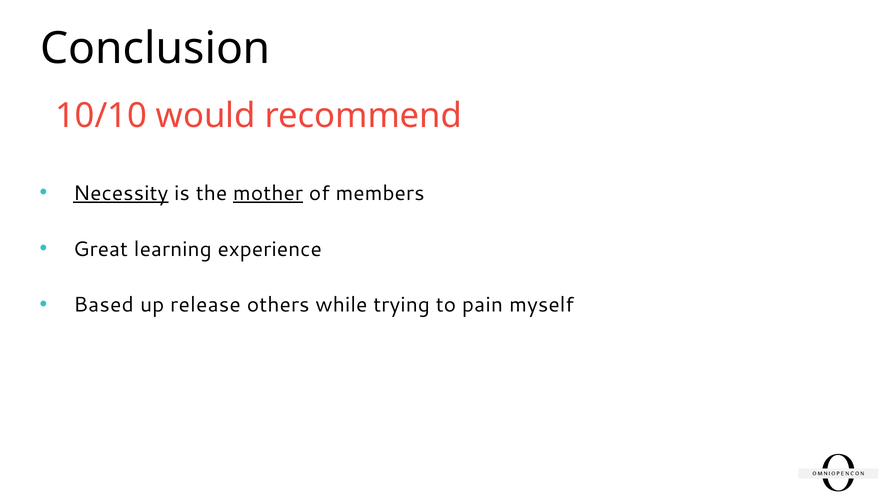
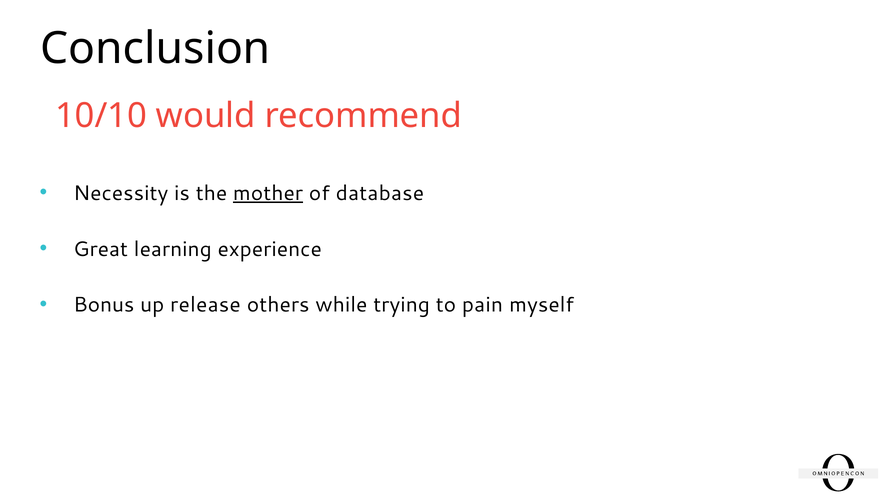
Necessity underline: present -> none (121, 193)
members: members -> database (380, 193)
Based: Based -> Bonus (104, 305)
